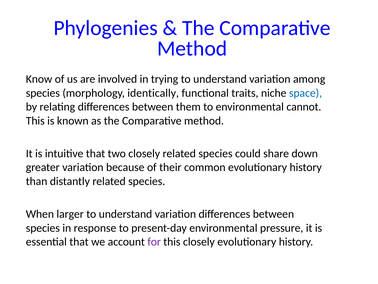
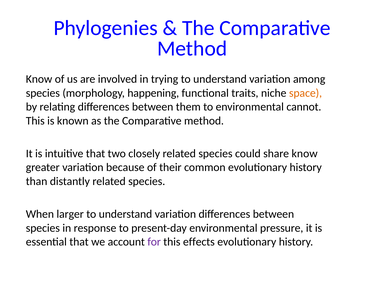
identically: identically -> happening (153, 93)
space colour: blue -> orange (306, 93)
share down: down -> know (305, 153)
this closely: closely -> effects (199, 241)
